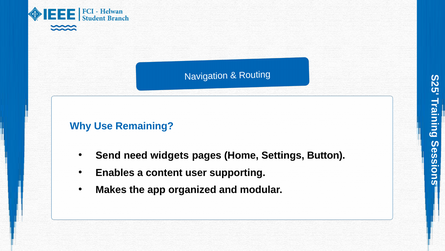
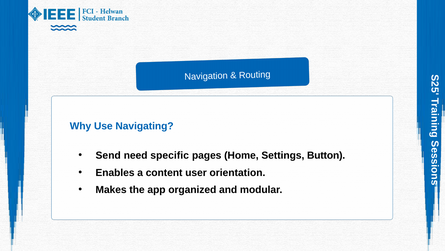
Remaining: Remaining -> Navigating (145, 126)
widgets: widgets -> specific (170, 155)
supporting: supporting -> orientation (237, 172)
